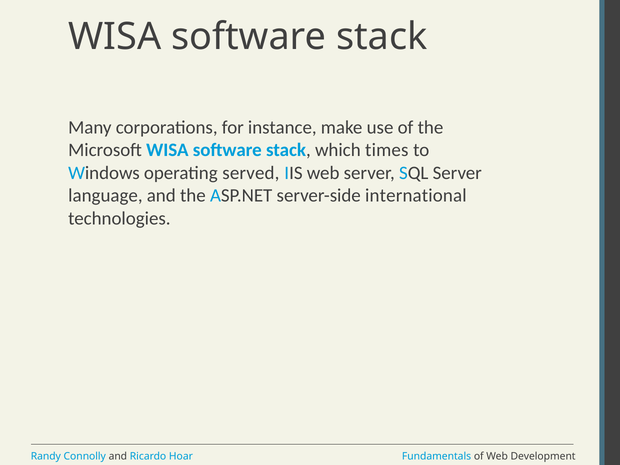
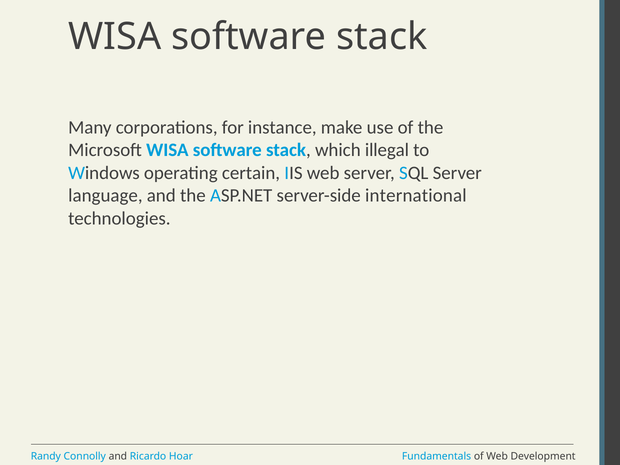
times: times -> illegal (387, 150)
served: served -> certain (251, 173)
